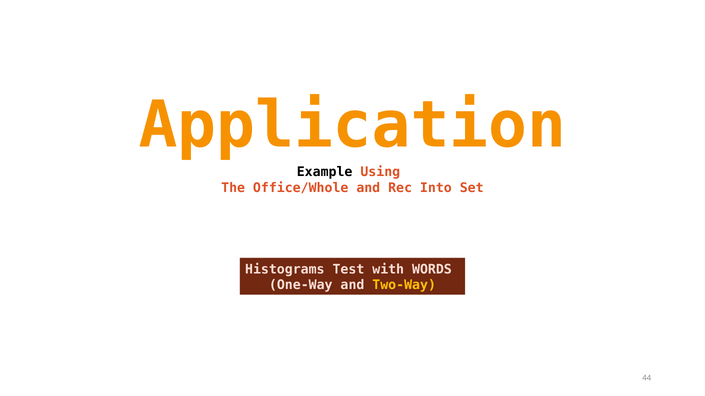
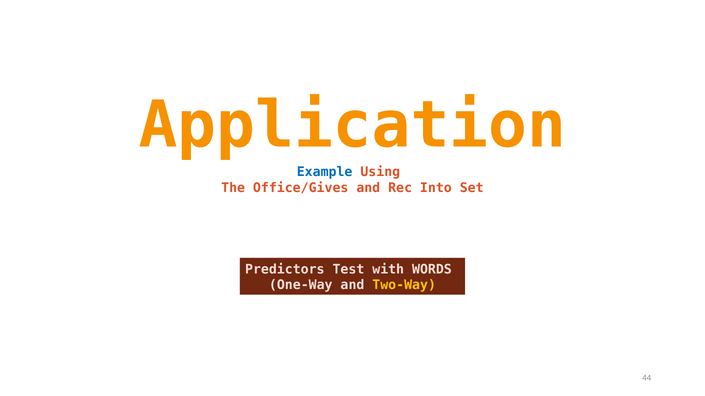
Example colour: black -> blue (325, 172)
Office/Whole: Office/Whole -> Office/Gives (301, 188)
Histograms: Histograms -> Predictors (285, 270)
